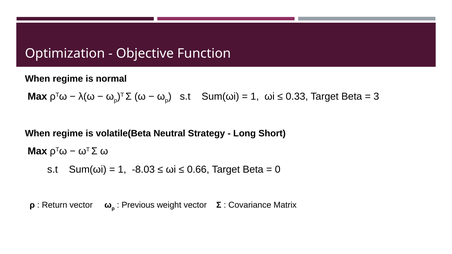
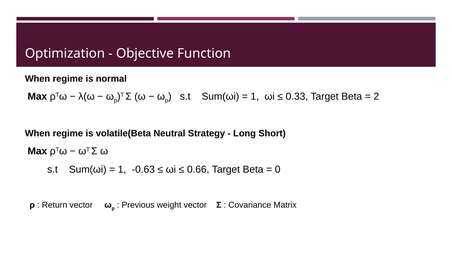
3: 3 -> 2 (376, 97)
-8.03: -8.03 -> -0.63 (143, 170)
